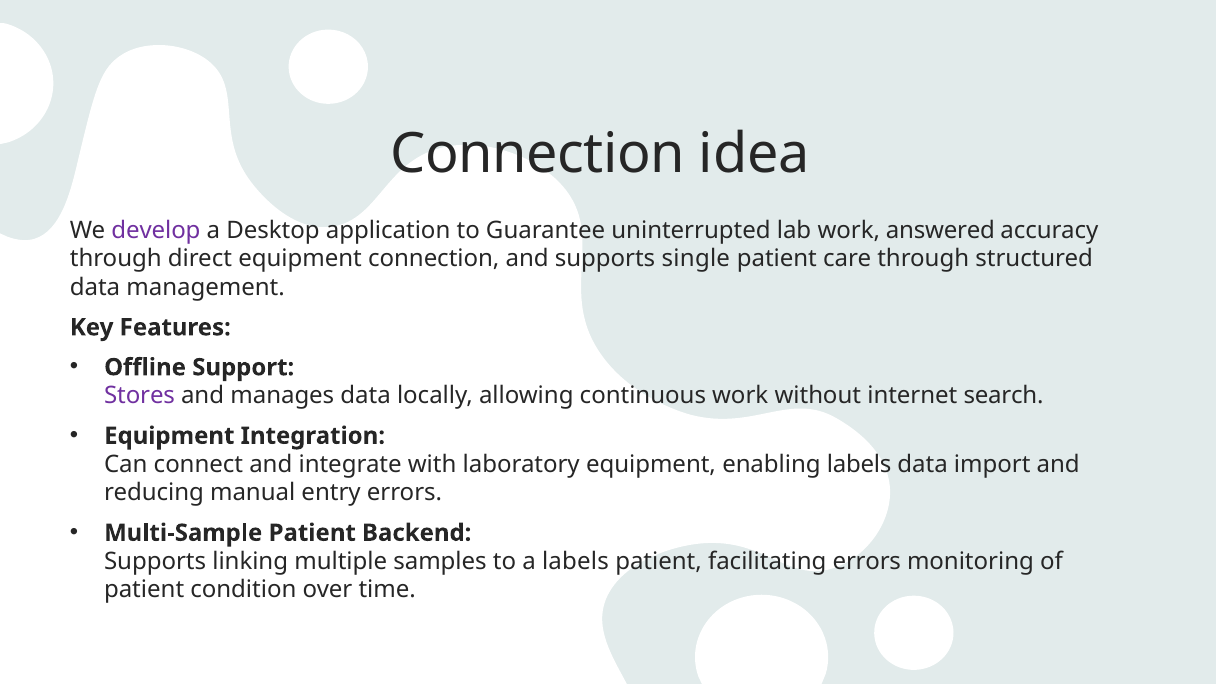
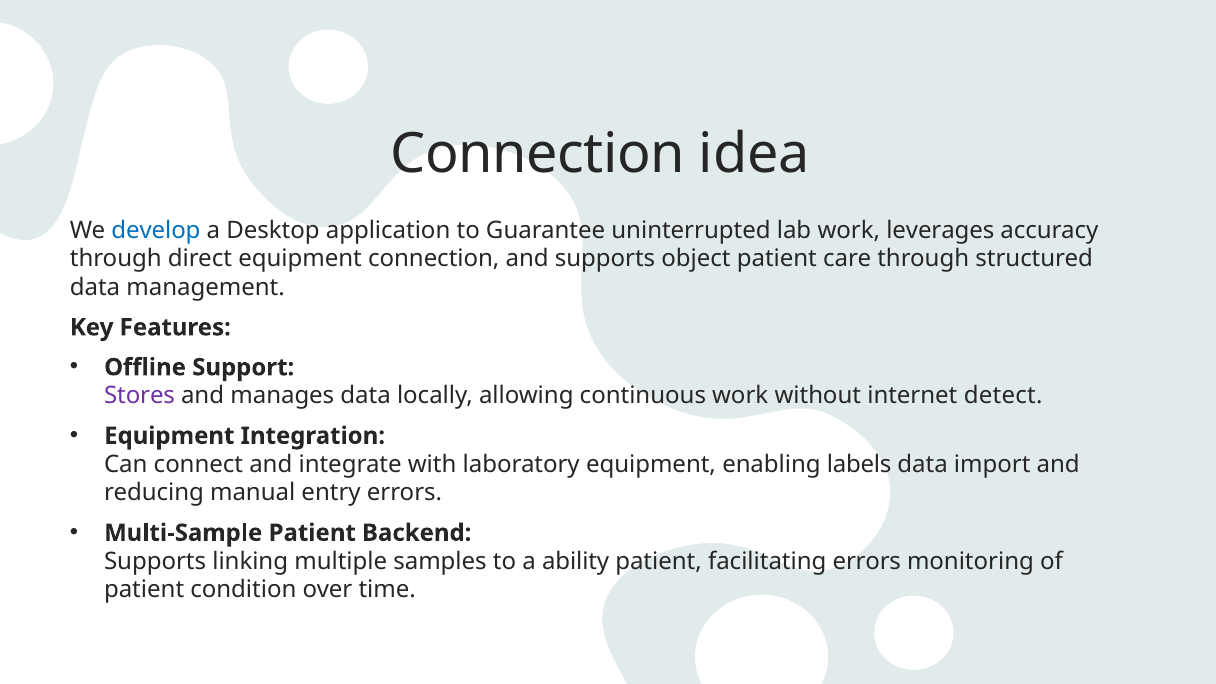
develop colour: purple -> blue (156, 230)
answered: answered -> leverages (940, 230)
single: single -> object (696, 259)
search: search -> detect (1003, 396)
a labels: labels -> ability (576, 561)
